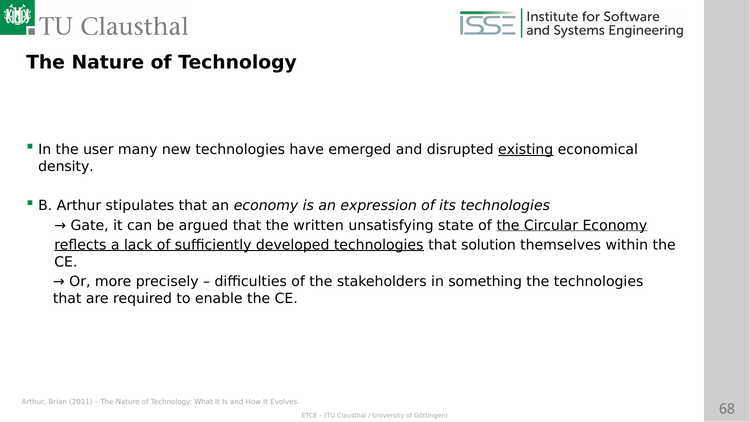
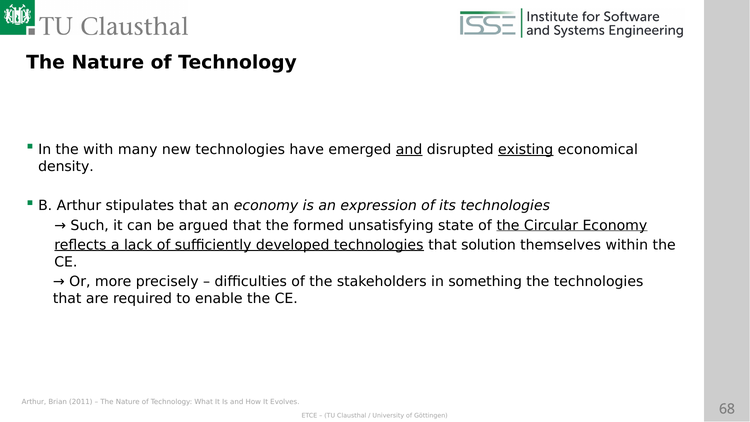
user: user -> with (98, 149)
and underline: none -> present (409, 149)
Gate: Gate -> Such (90, 225)
written: written -> formed (319, 225)
